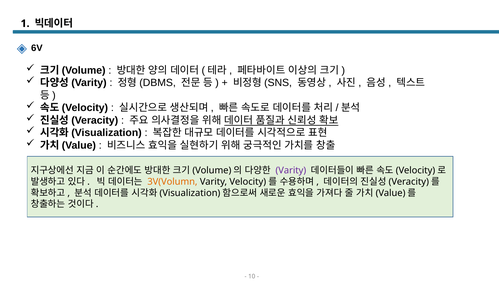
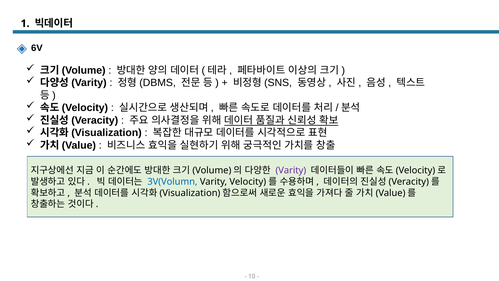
3V(Volumn colour: orange -> blue (172, 182)
